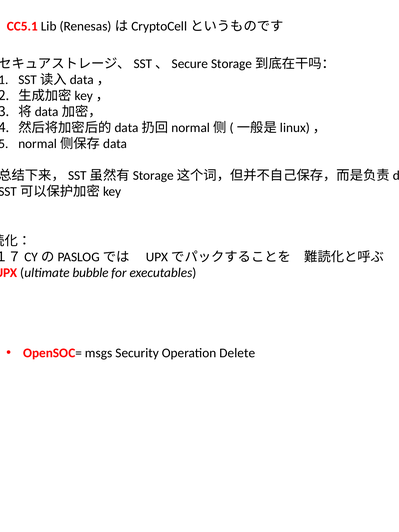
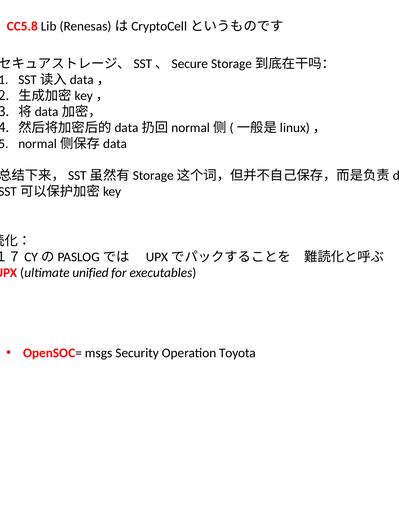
CC5.1: CC5.1 -> CC5.8 (22, 26)
bubble: bubble -> unified (90, 273)
Delete: Delete -> Toyota (237, 353)
